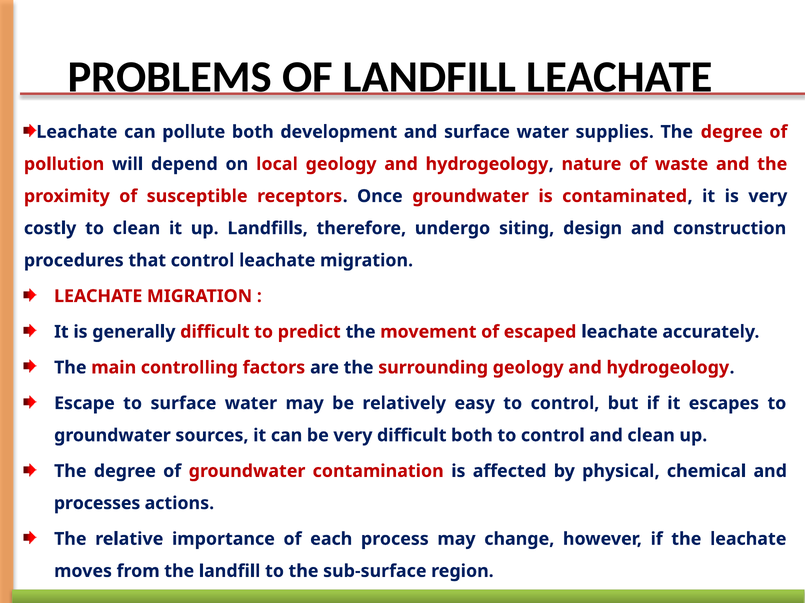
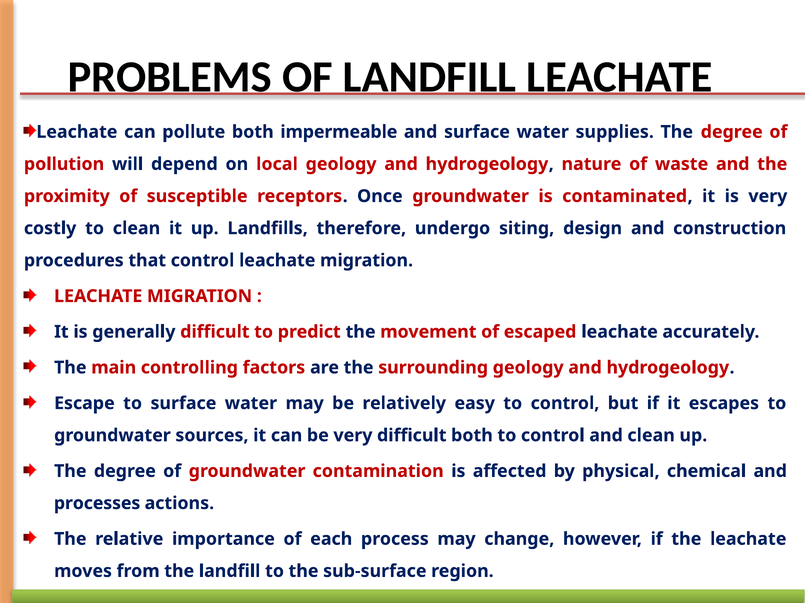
development: development -> impermeable (339, 132)
